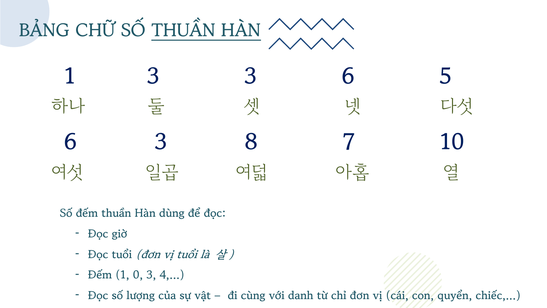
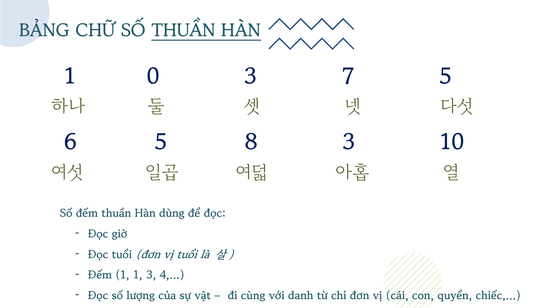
1 3: 3 -> 0 (153, 78)
3 6: 6 -> 7 (348, 78)
6 3: 3 -> 5 (161, 144)
8 7: 7 -> 3 (349, 144)
1 0: 0 -> 1 (138, 276)
